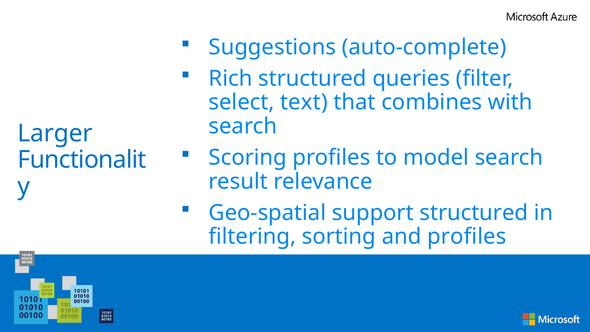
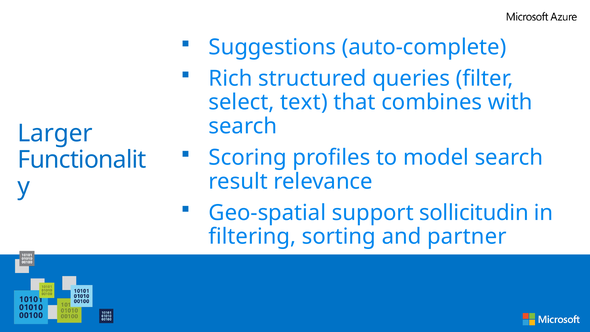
support structured: structured -> sollicitudin (474, 213)
and profiles: profiles -> partner (467, 237)
